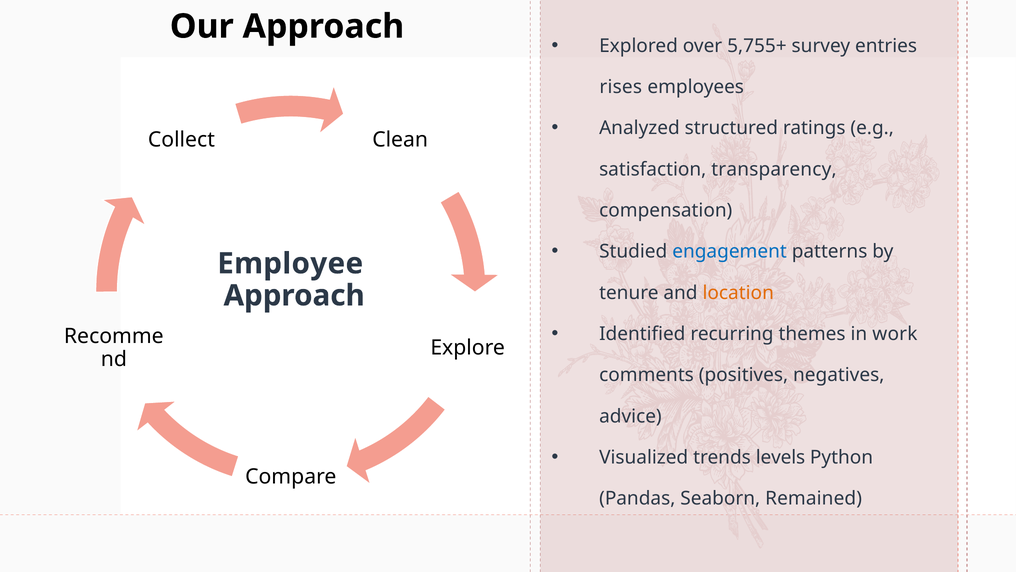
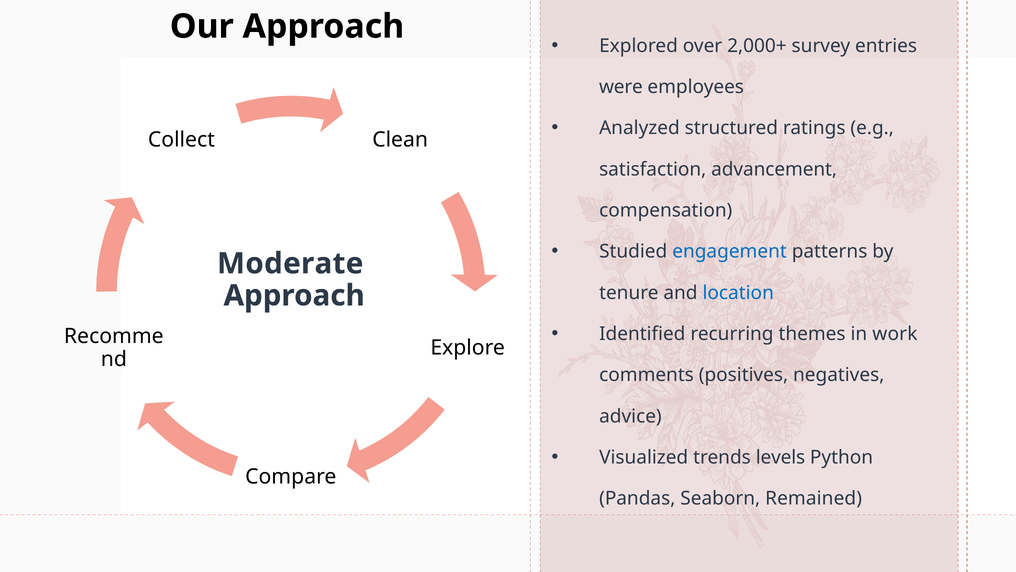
5,755+: 5,755+ -> 2,000+ (757, 46)
rises: rises -> were (621, 87)
transparency: transparency -> advancement (774, 169)
Employee: Employee -> Moderate (290, 263)
location colour: orange -> blue (738, 293)
